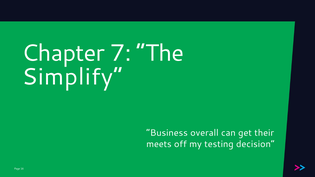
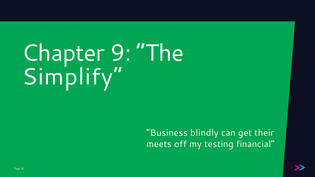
7: 7 -> 9 (121, 53)
overall: overall -> blindly (204, 133)
decision: decision -> financial (255, 144)
